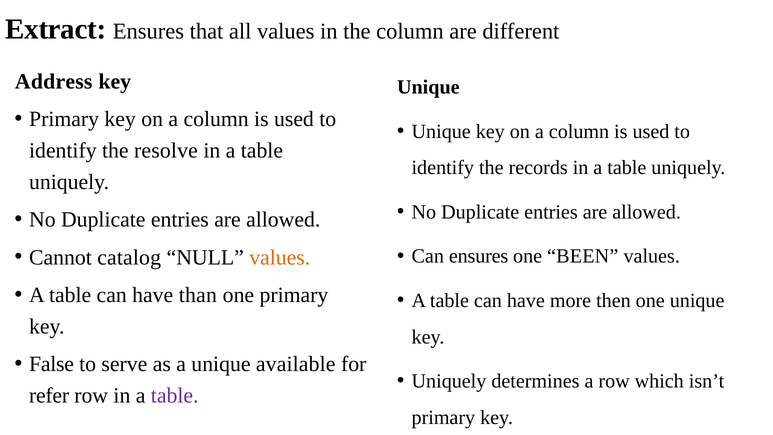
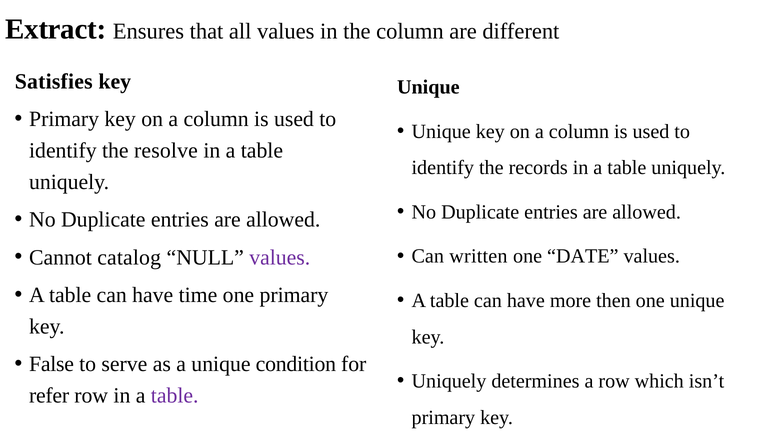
Address: Address -> Satisfies (54, 81)
Can ensures: ensures -> written (478, 256)
BEEN: BEEN -> DATE (583, 256)
values colour: orange -> purple (280, 257)
than: than -> time (198, 295)
available: available -> condition (296, 364)
